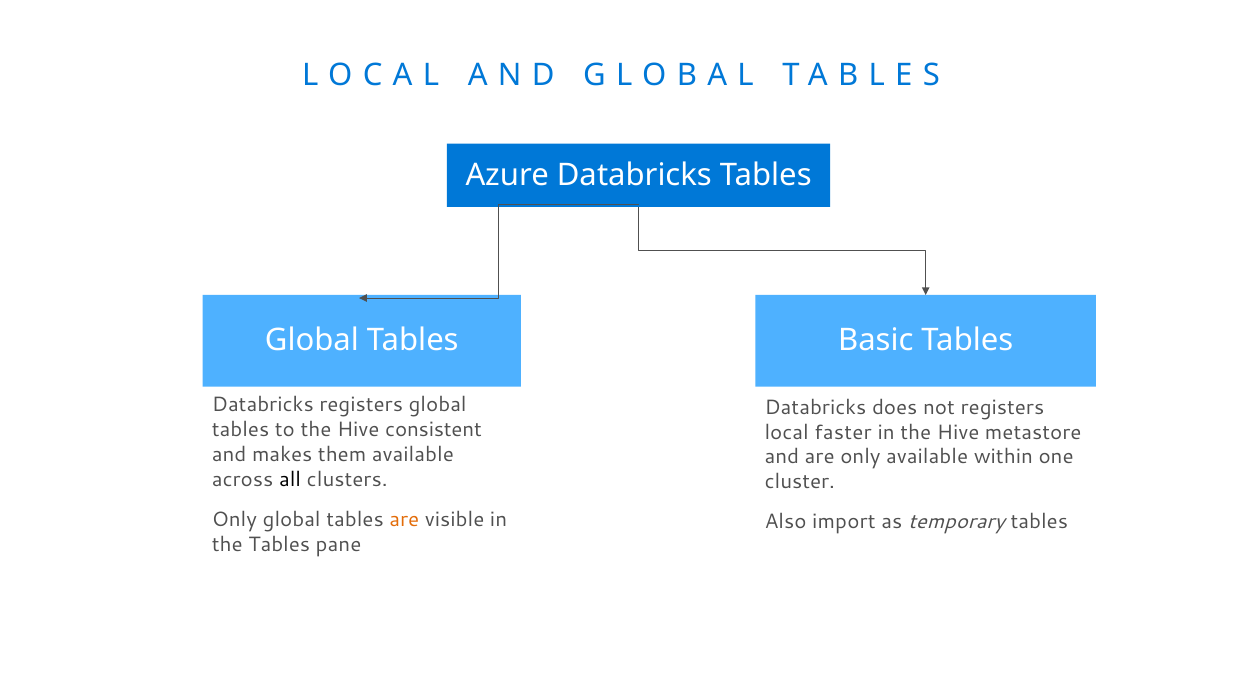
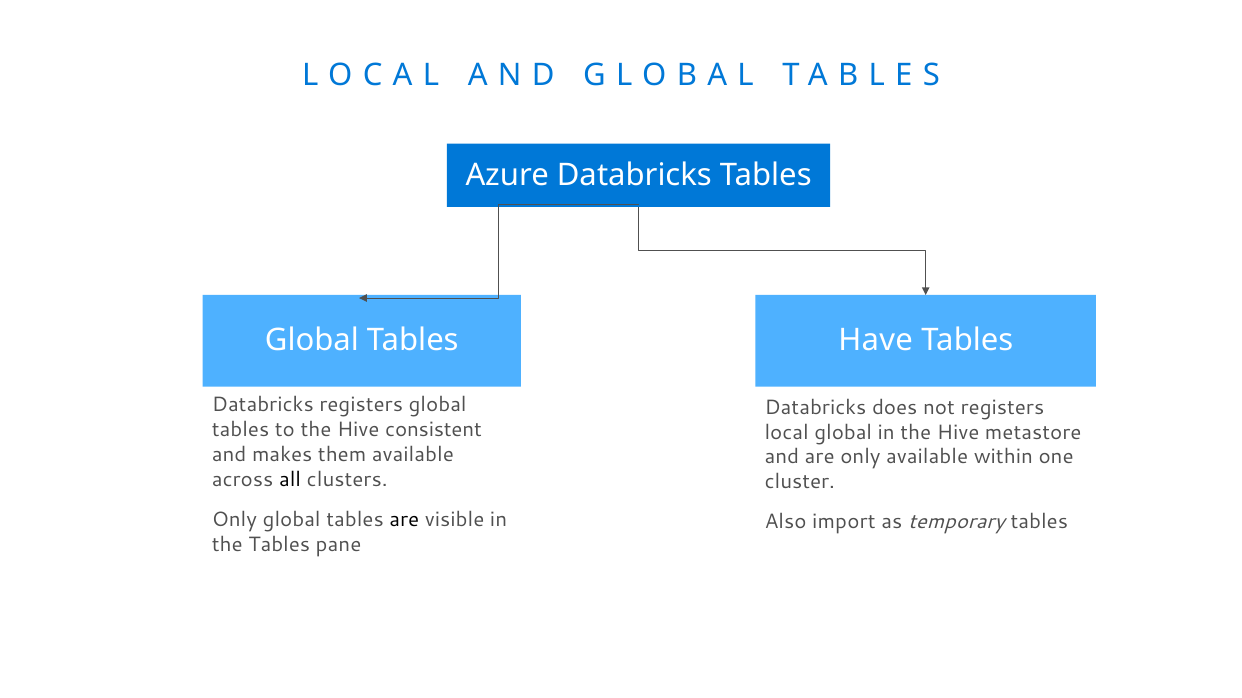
Basic: Basic -> Have (876, 341)
local faster: faster -> global (843, 433)
are colour: orange -> black (404, 520)
